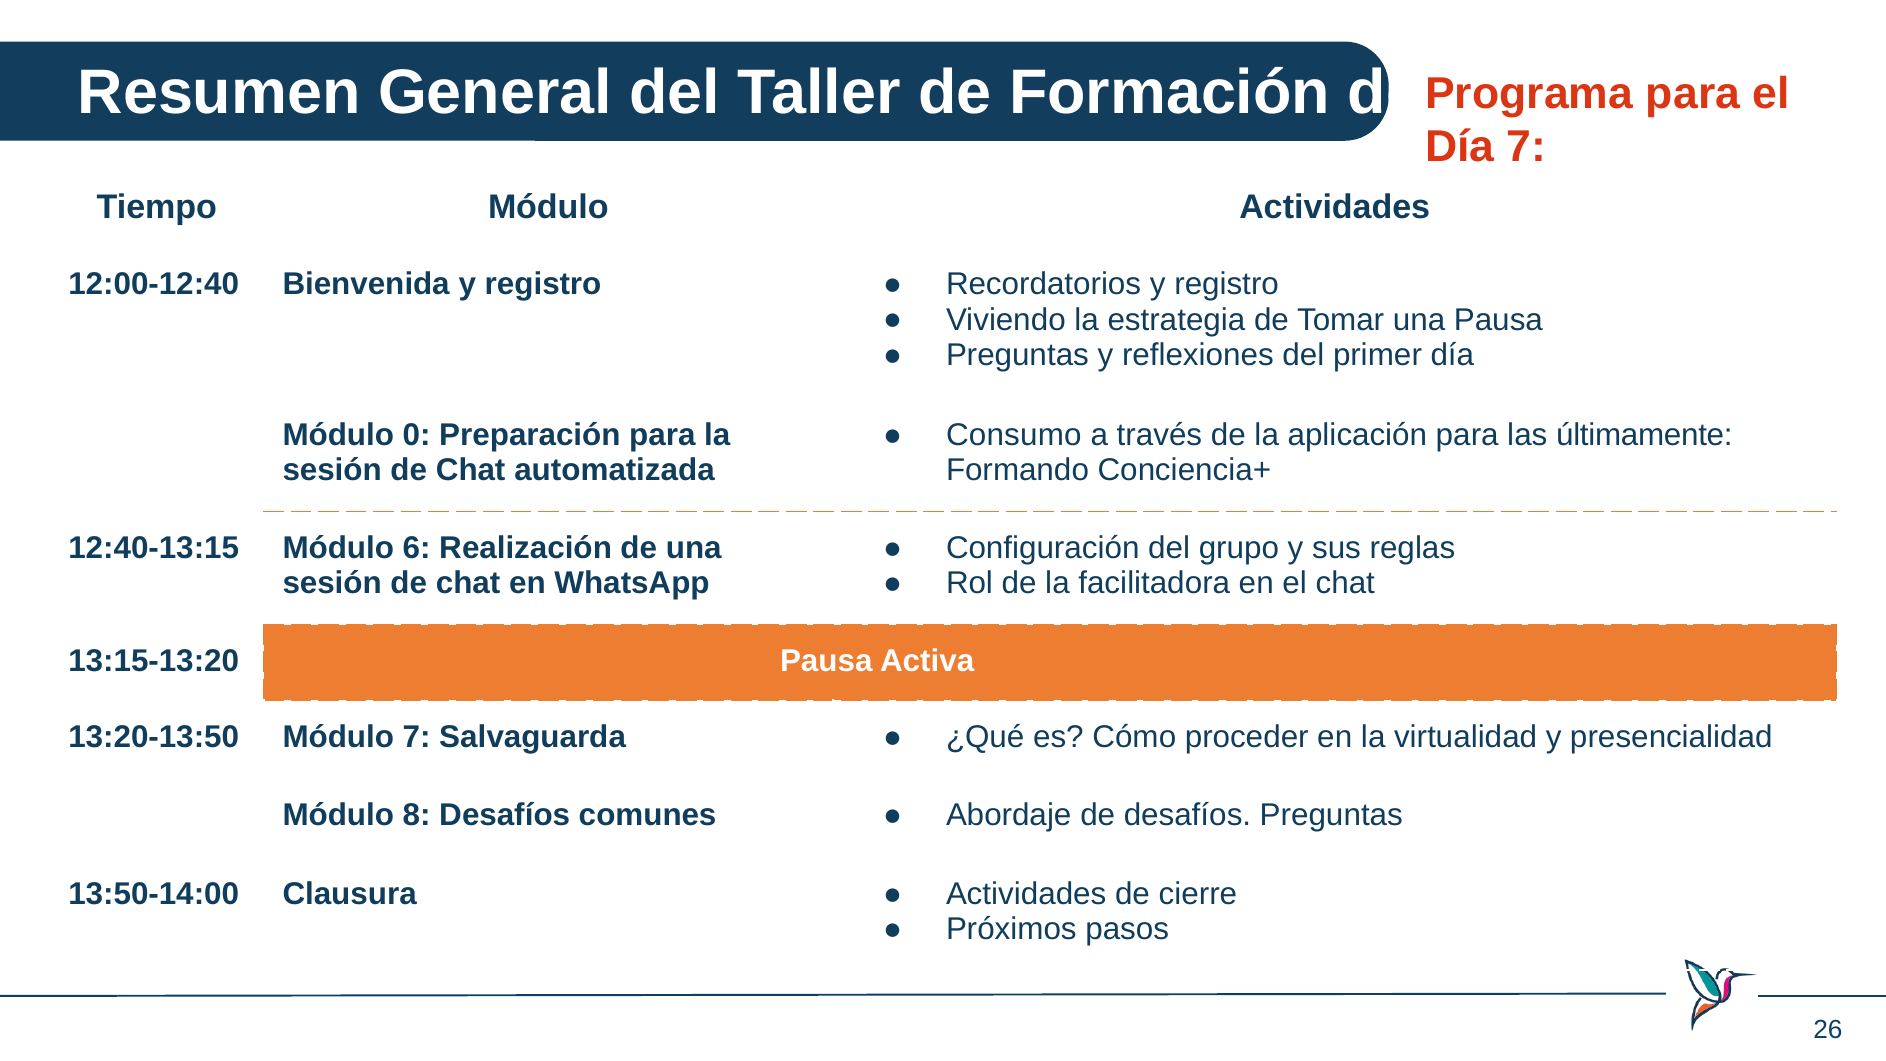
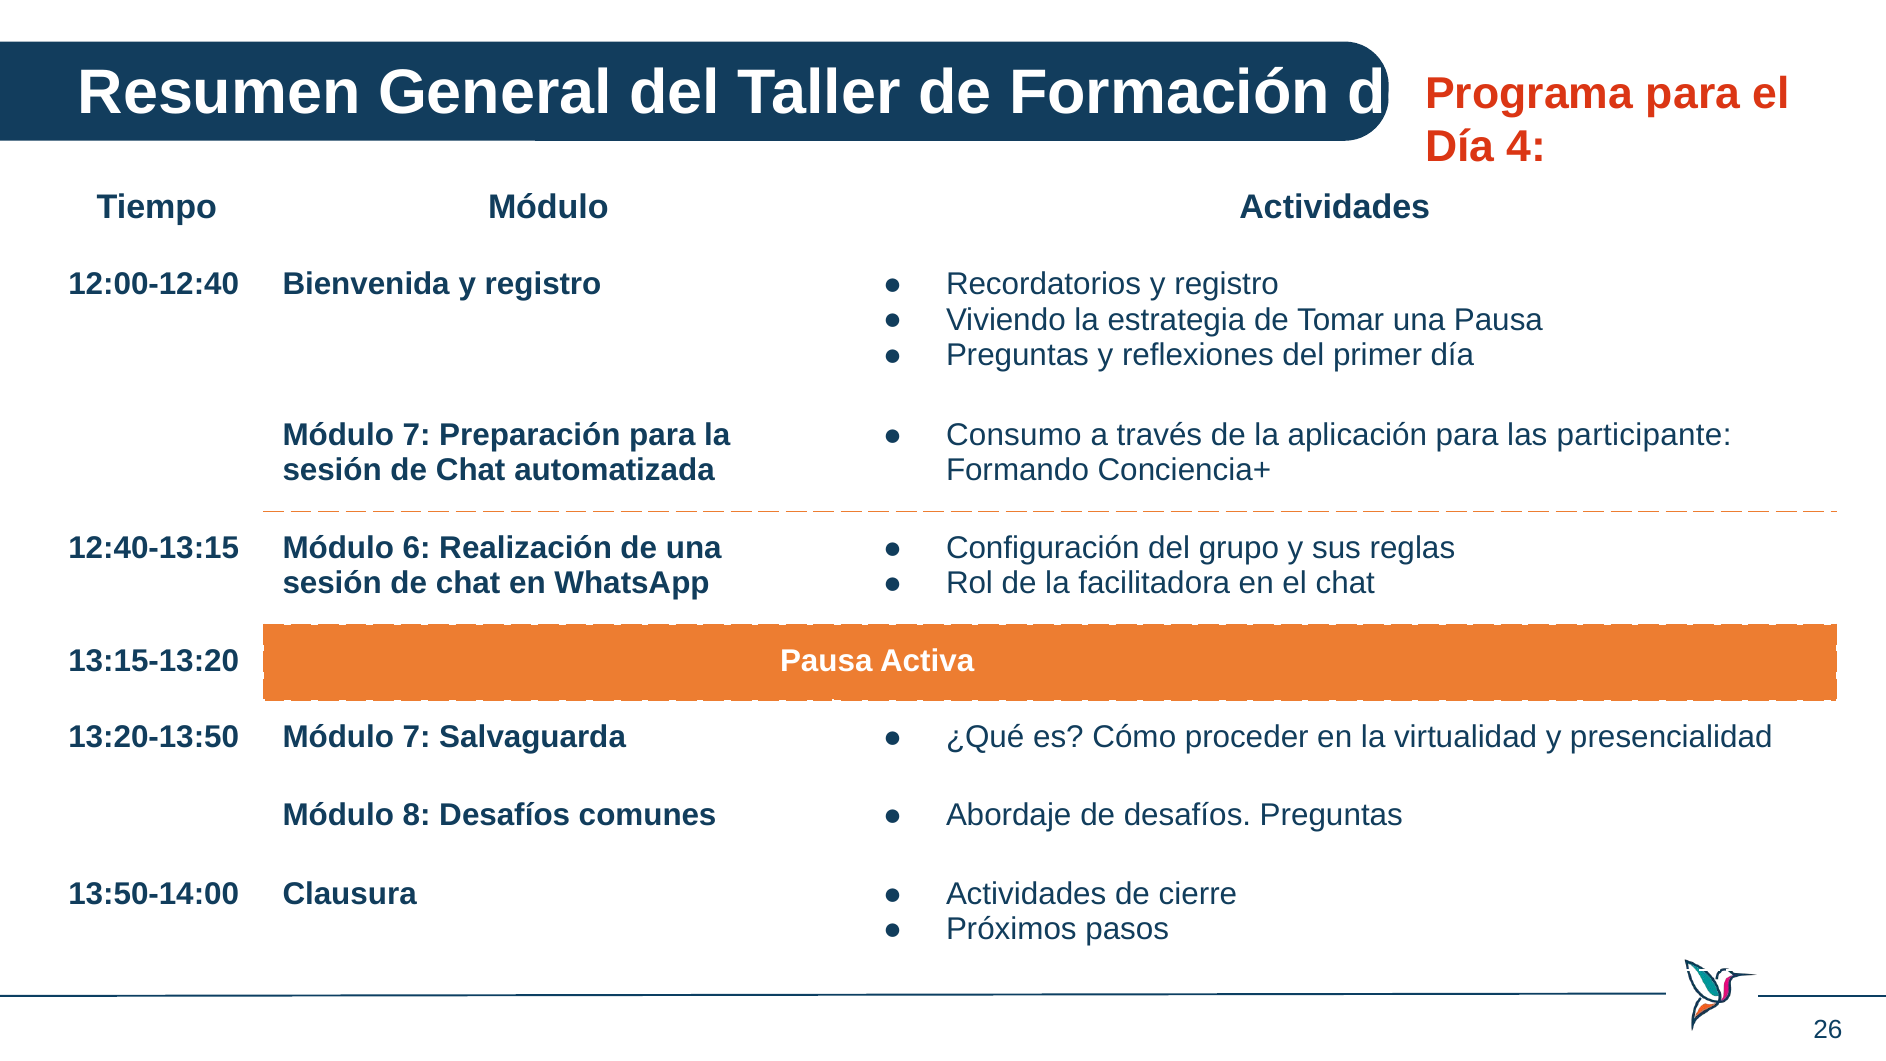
Día 7: 7 -> 4 (1527, 147)
últimamente: últimamente -> participante (1644, 435)
0: 0 -> 7 (417, 435)
